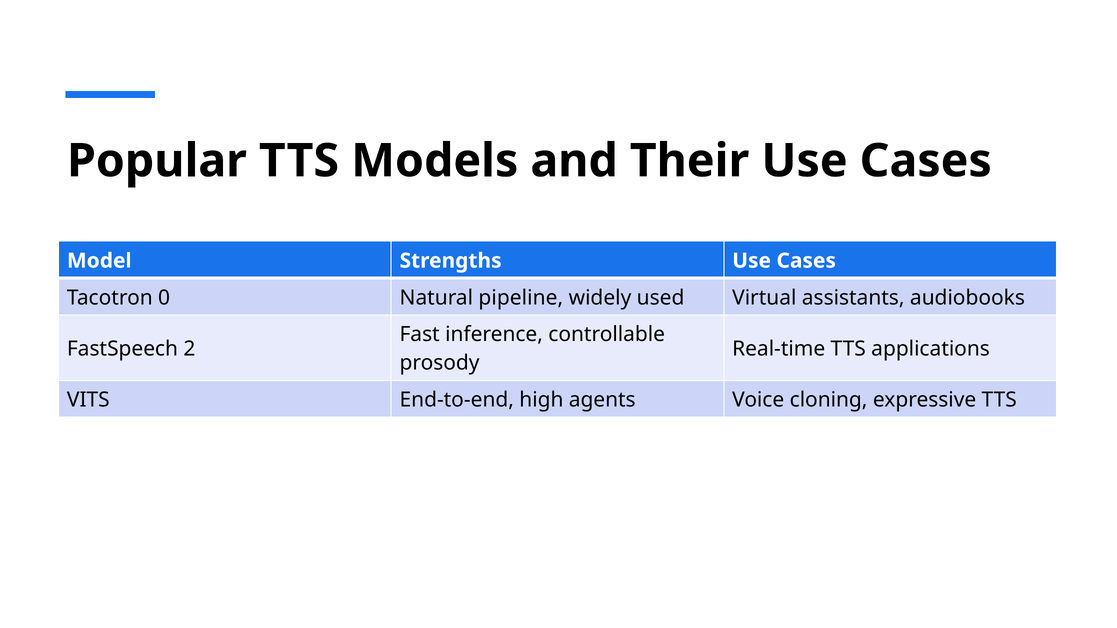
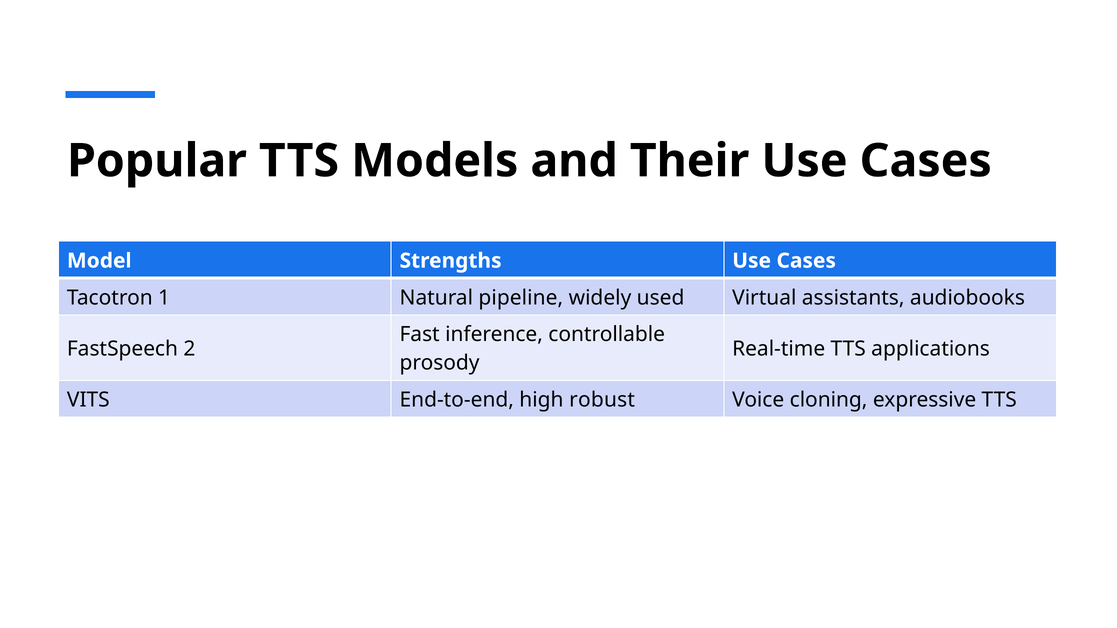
0: 0 -> 1 (164, 298)
agents: agents -> robust (602, 400)
